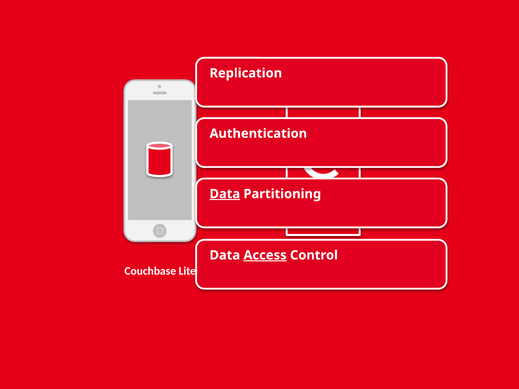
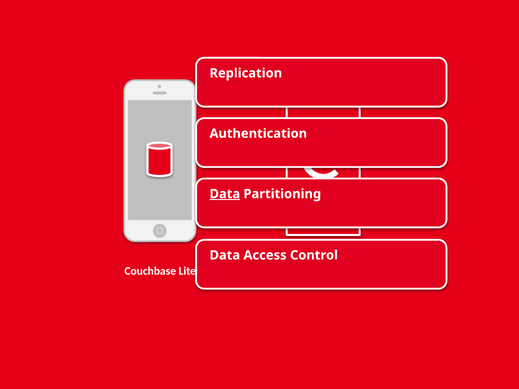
Access underline: present -> none (265, 255)
